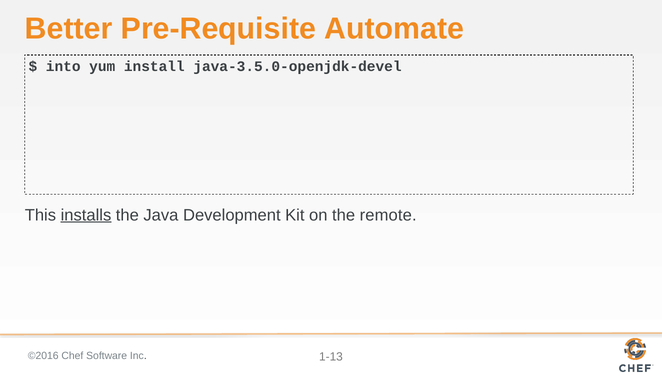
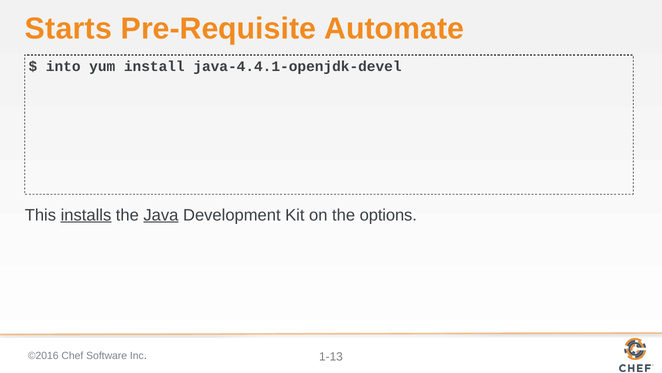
Better: Better -> Starts (68, 29)
java-3.5.0-openjdk-devel: java-3.5.0-openjdk-devel -> java-4.4.1-openjdk-devel (297, 66)
Java underline: none -> present (161, 215)
remote: remote -> options (388, 215)
